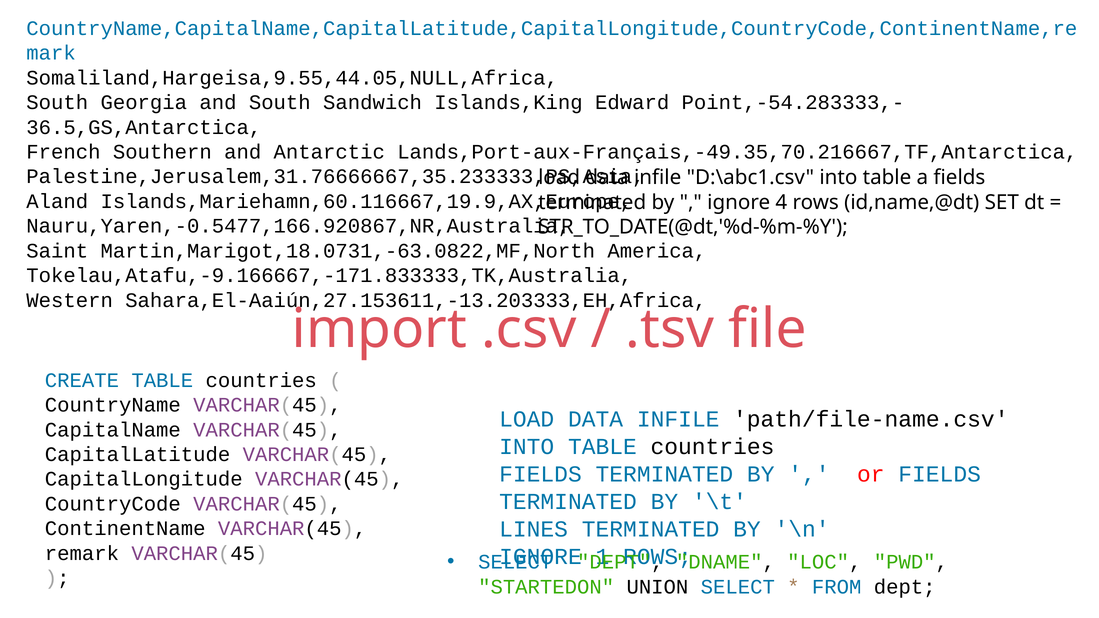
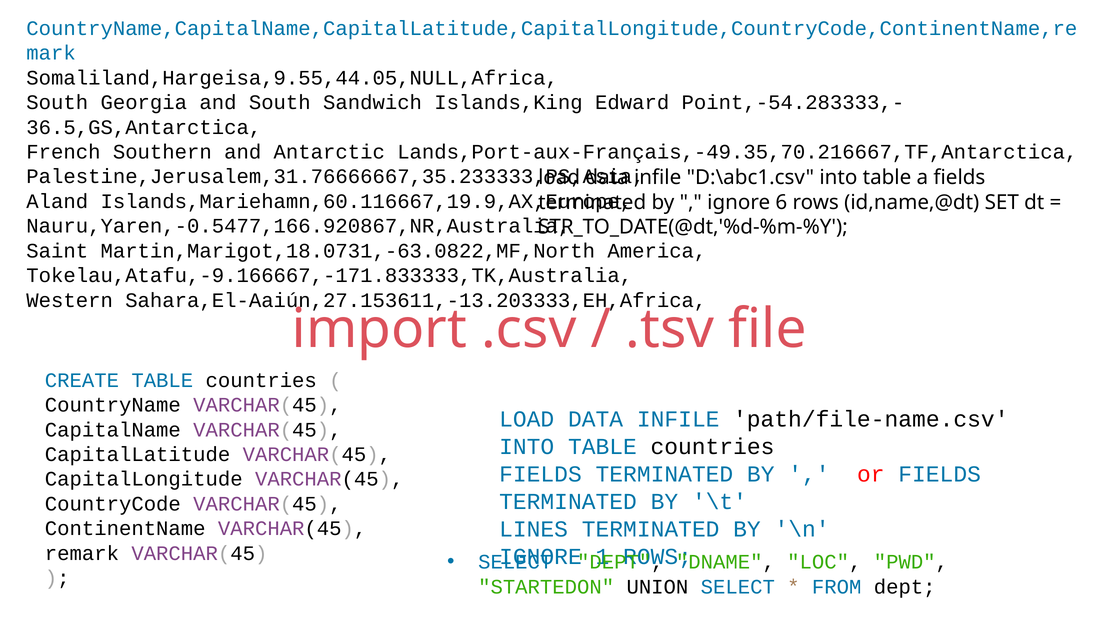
4: 4 -> 6 (781, 202)
